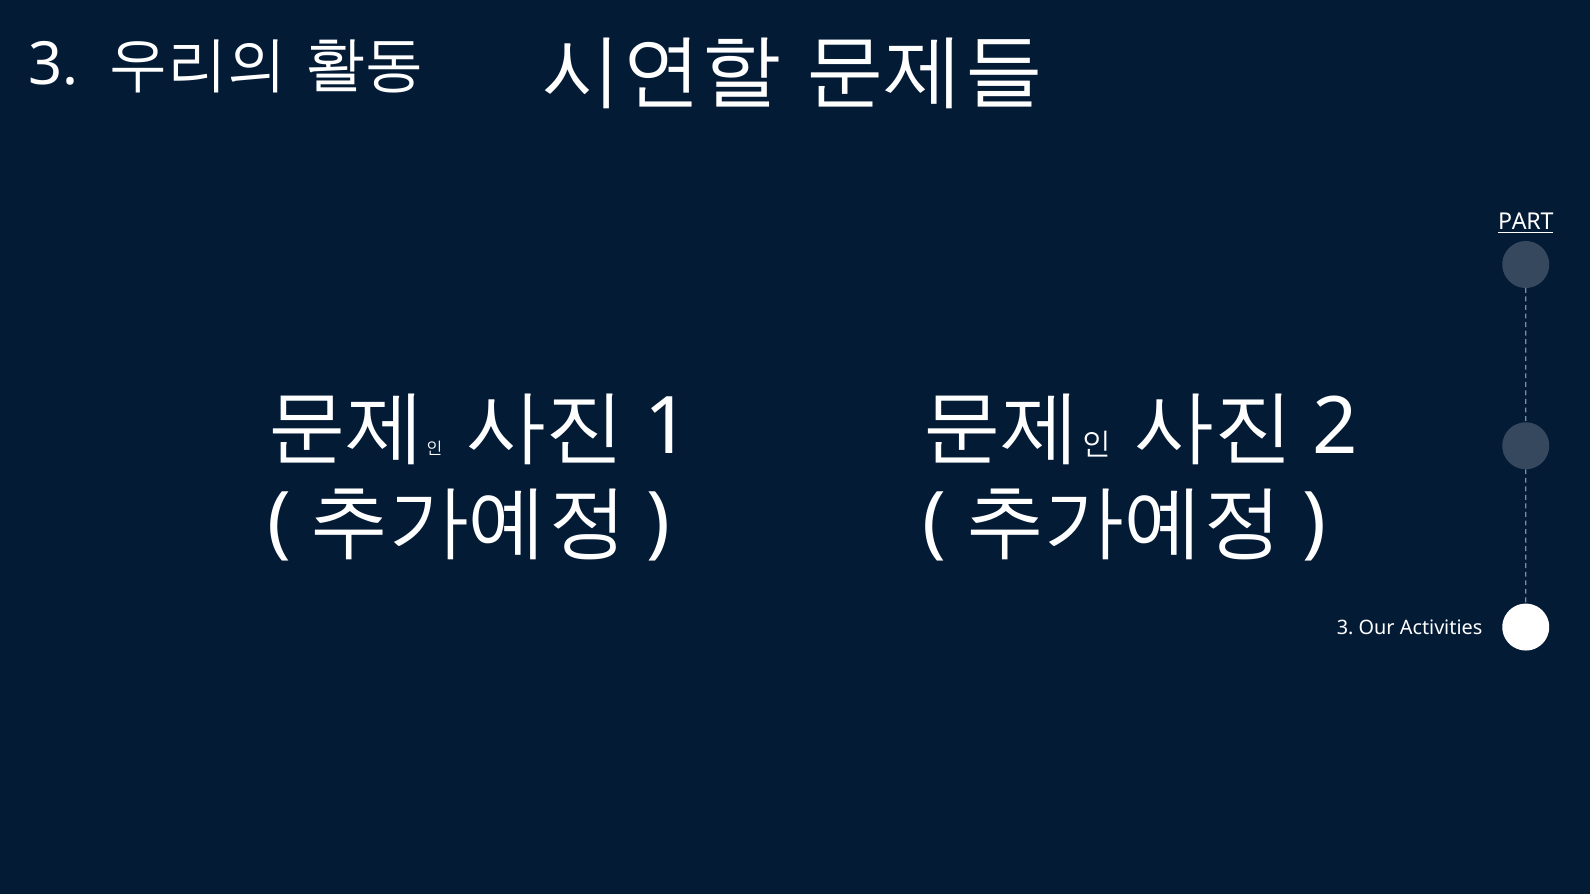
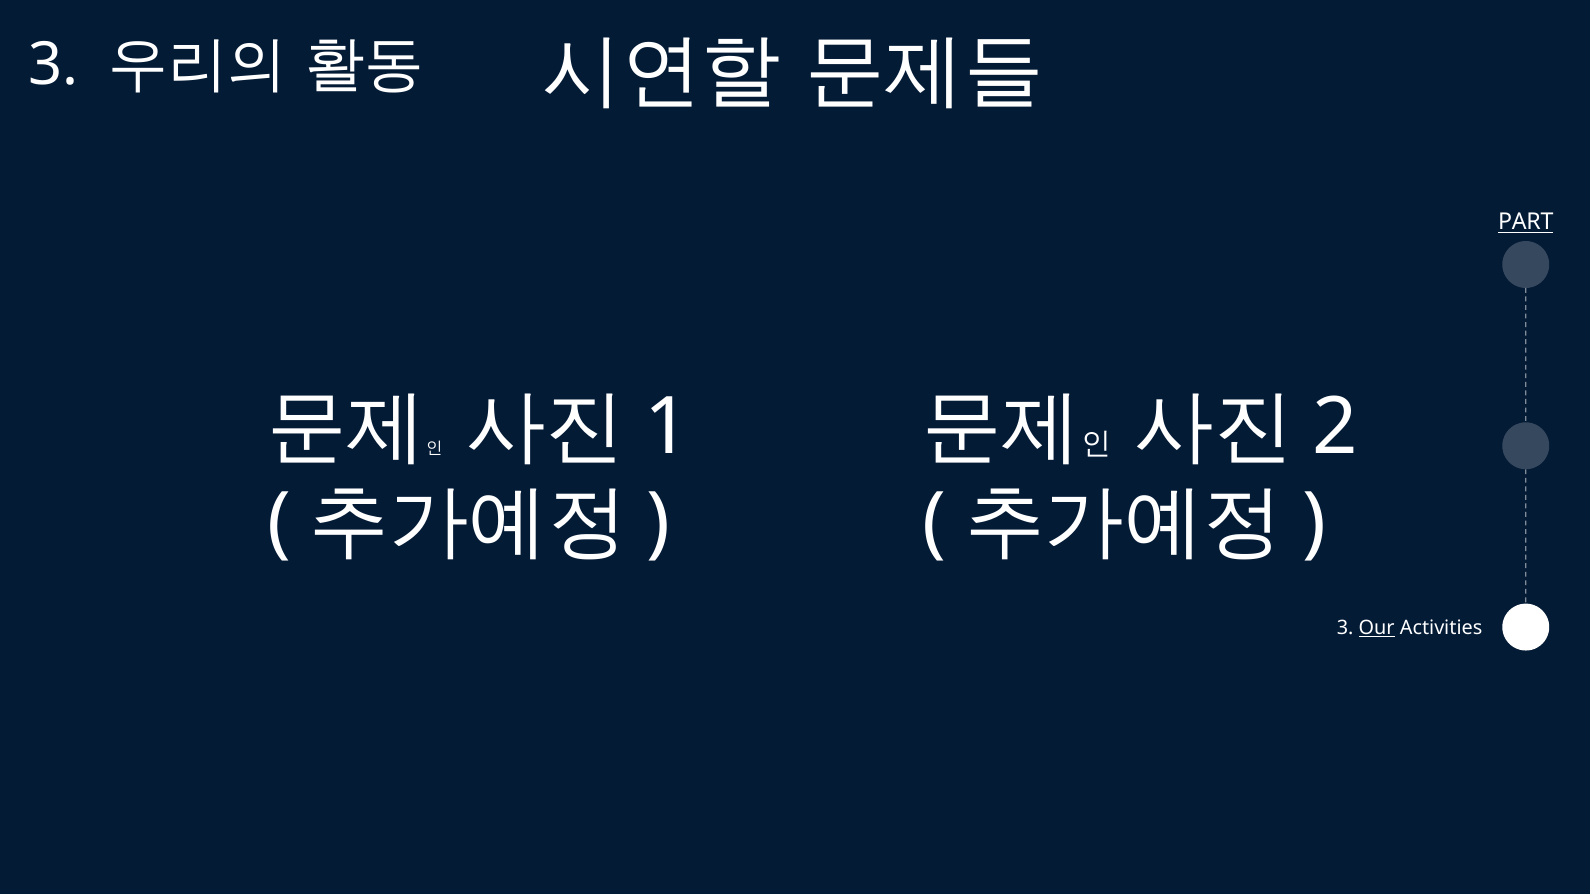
Our underline: none -> present (1377, 628)
